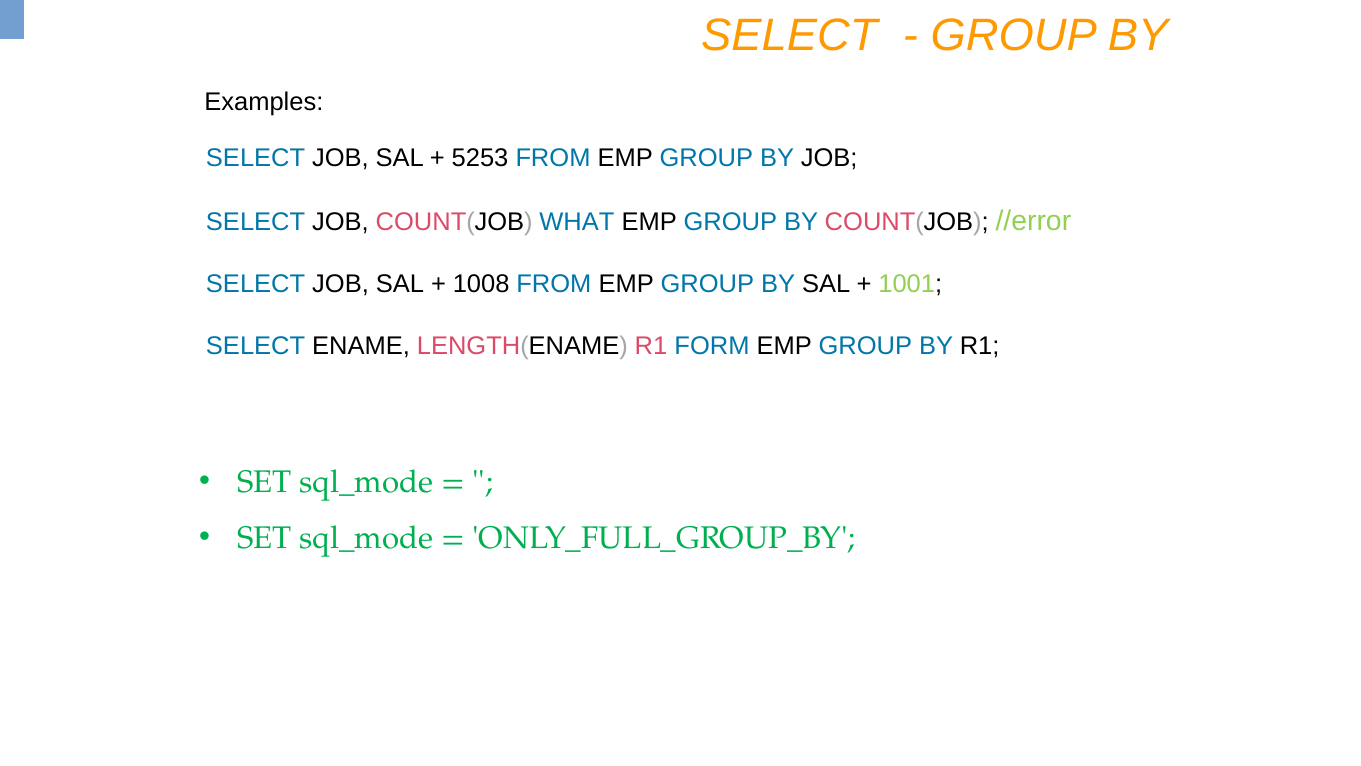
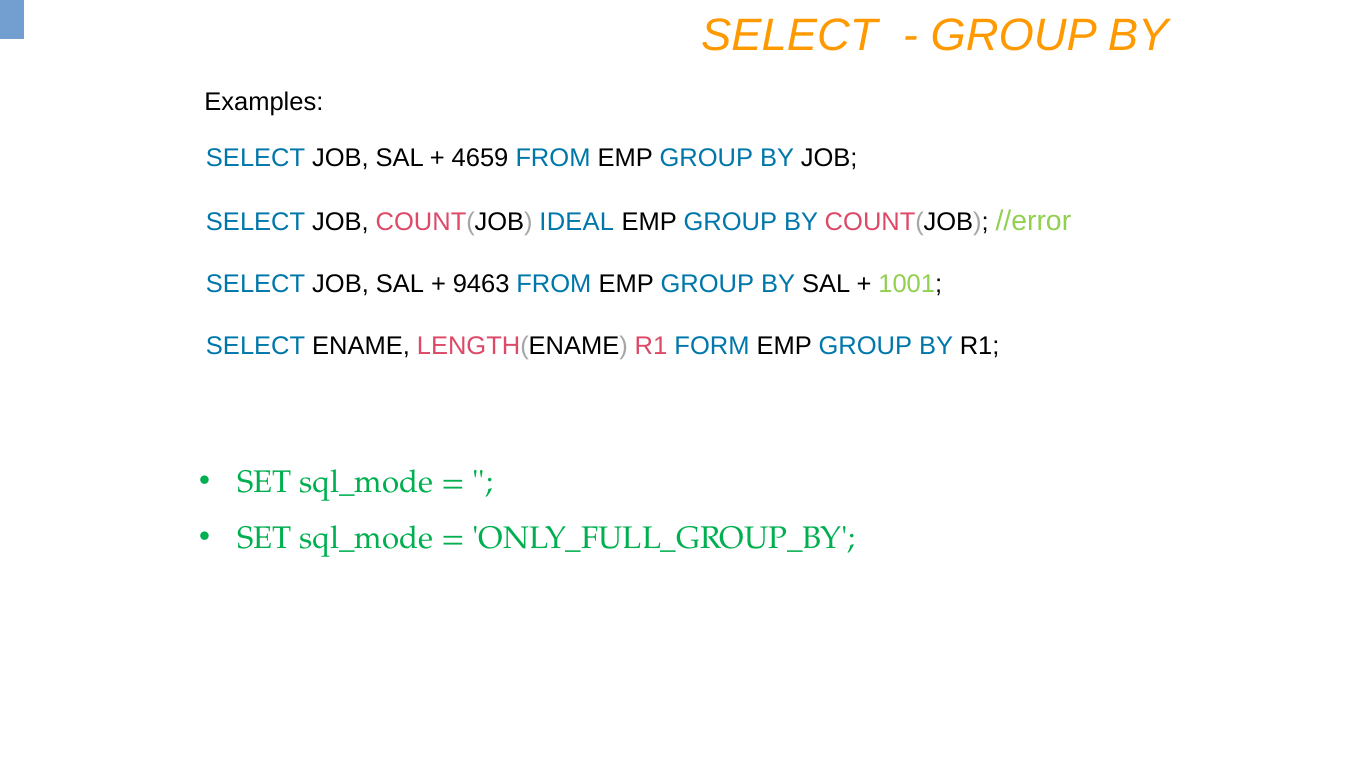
5253: 5253 -> 4659 (480, 158)
WHAT: WHAT -> IDEAL (577, 222)
1008: 1008 -> 9463 (481, 284)
